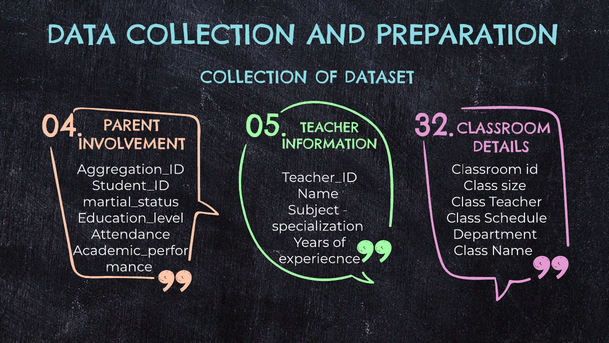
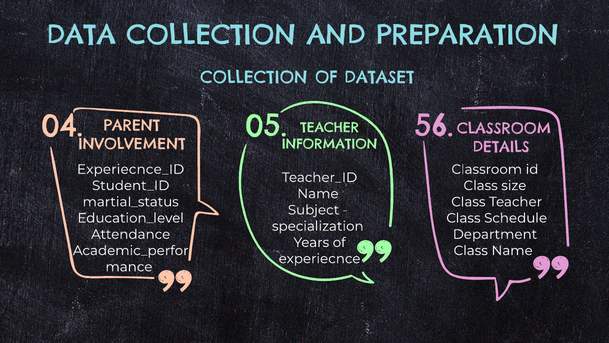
32: 32 -> 56 (434, 126)
Aggregation_ID: Aggregation_ID -> Experiecnce_ID (131, 169)
